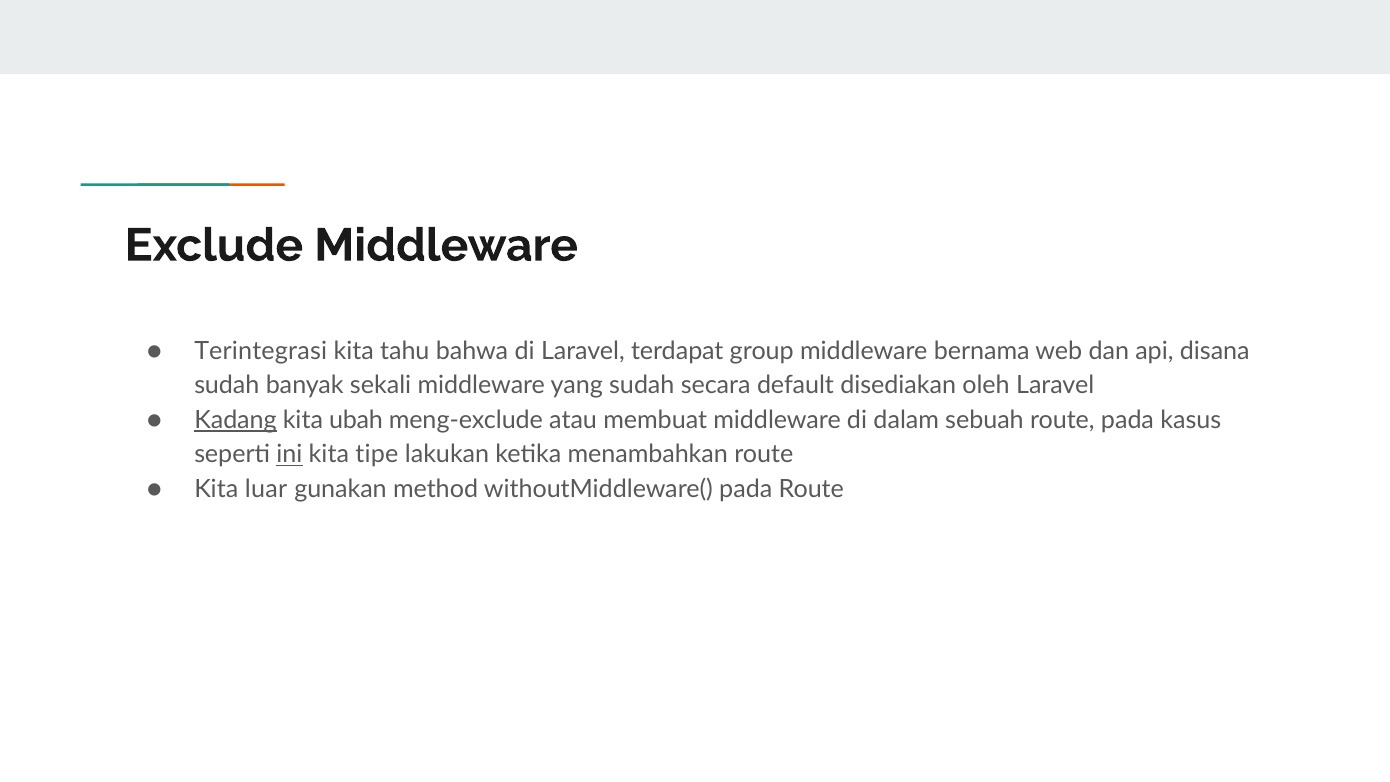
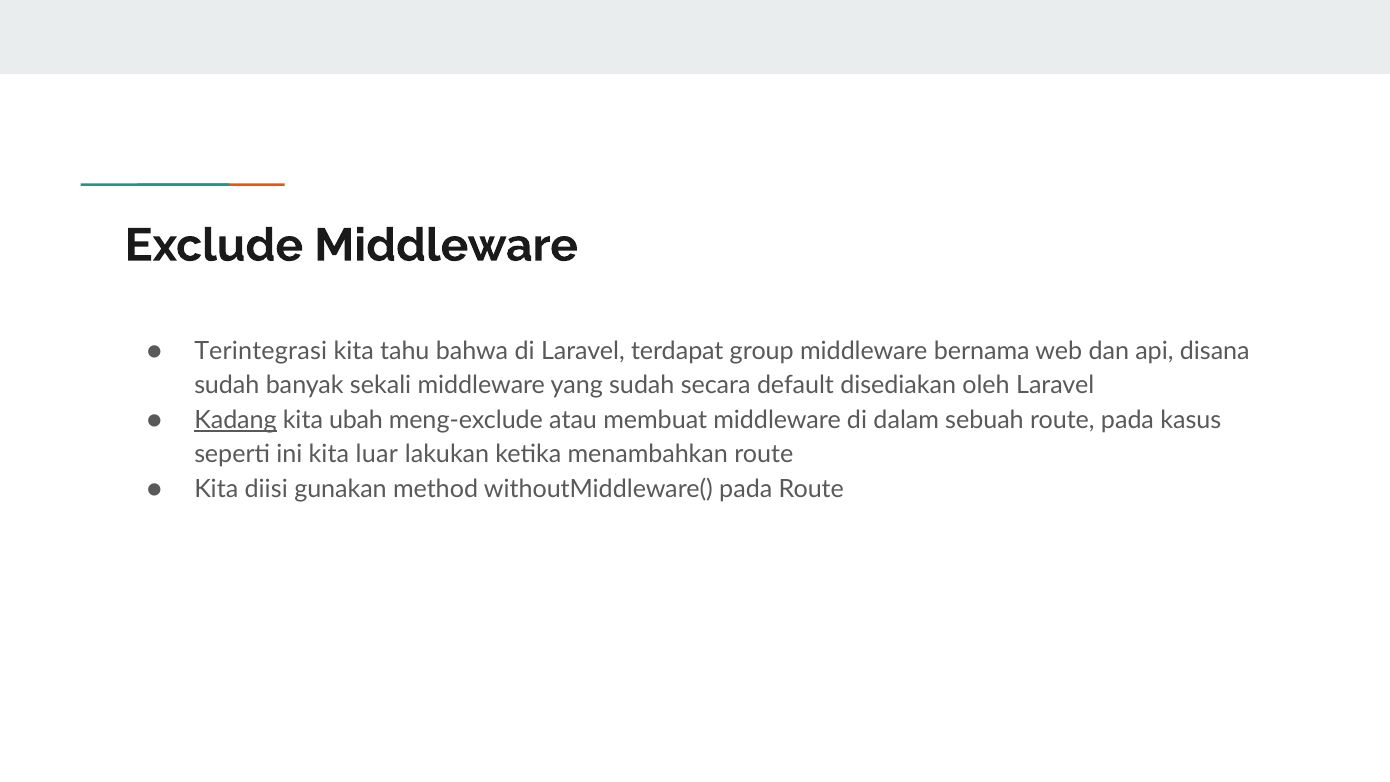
ini underline: present -> none (289, 455)
tipe: tipe -> luar (377, 455)
luar: luar -> diisi (266, 489)
